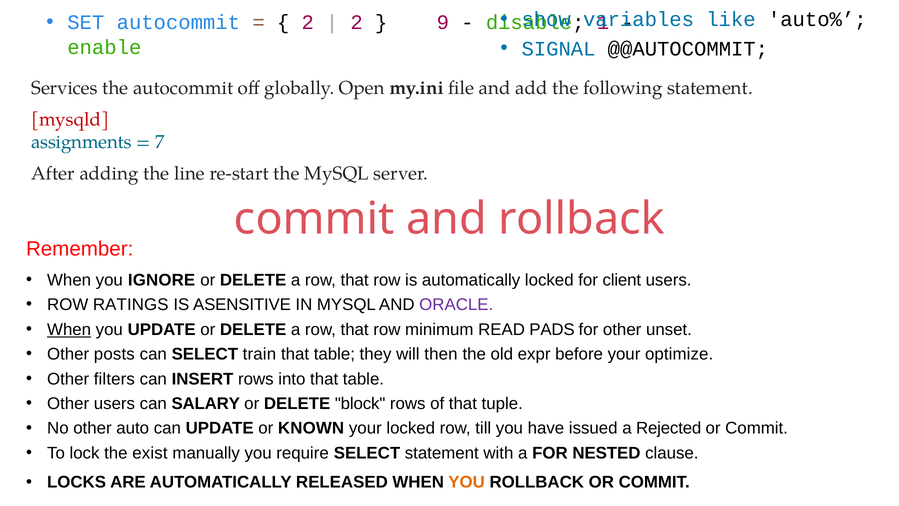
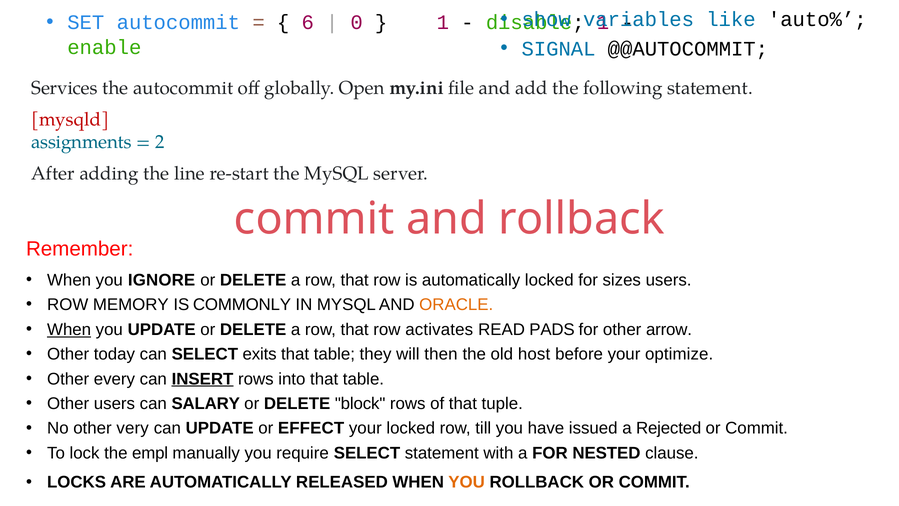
2: 2 -> 6 (308, 23)
2: 2 -> 0 (357, 23)
9: 9 -> 1 (443, 23)
7: 7 -> 2 (160, 142)
client: client -> sizes (622, 280)
RATINGS: RATINGS -> MEMORY (131, 305)
ASENSITIVE: ASENSITIVE -> COMMONLY (242, 305)
ORACLE colour: purple -> orange (456, 305)
minimum: minimum -> activates (439, 329)
unset: unset -> arrow (669, 329)
posts: posts -> today (114, 354)
train: train -> exits (260, 354)
expr: expr -> host (534, 354)
filters: filters -> every (114, 379)
INSERT underline: none -> present (203, 379)
auto: auto -> very (133, 428)
KNOWN: KNOWN -> EFFECT (311, 428)
exist: exist -> empl (150, 453)
